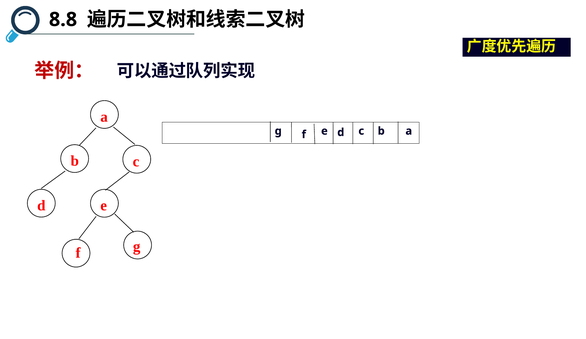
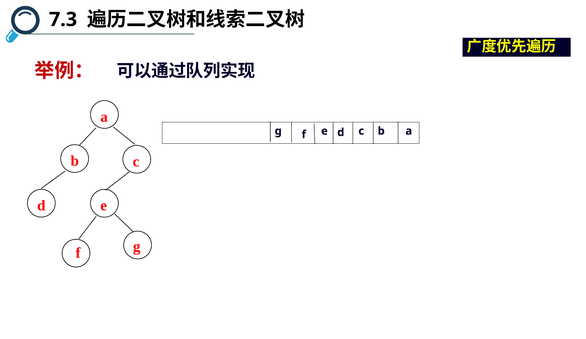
8.8: 8.8 -> 7.3 (63, 19)
